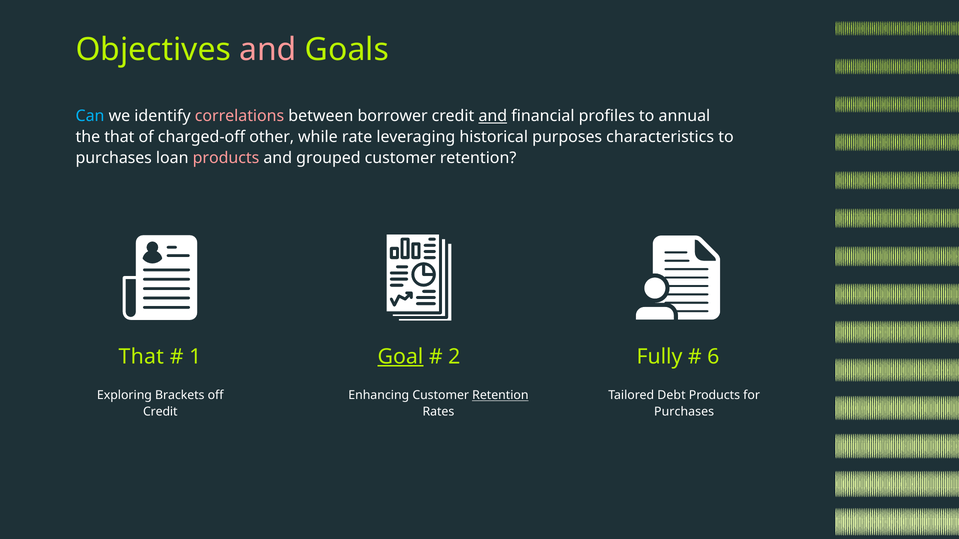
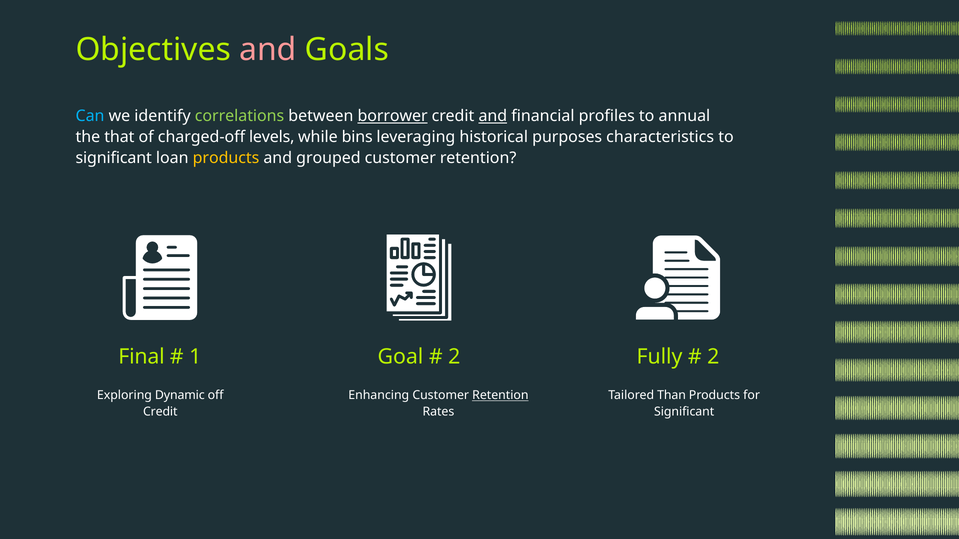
correlations colour: pink -> light green (240, 116)
borrower underline: none -> present (393, 116)
other: other -> levels (272, 137)
rate: rate -> bins (357, 137)
purchases: purchases -> significant (114, 158)
products colour: pink -> yellow (226, 158)
That: That -> Final (141, 357)
Goal underline: present -> none (400, 357)
6: 6 -> 2 (713, 357)
Brackets: Brackets -> Dynamic (180, 396)
Debt: Debt -> Than (672, 396)
Purchases: Purchases -> Significant (684, 412)
